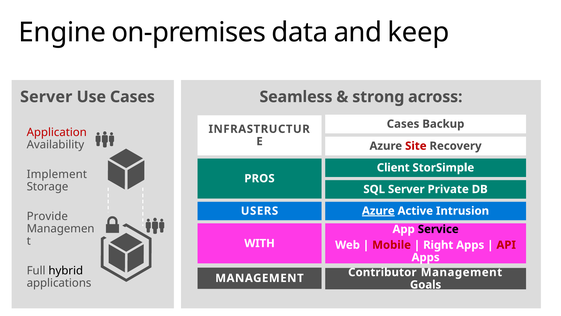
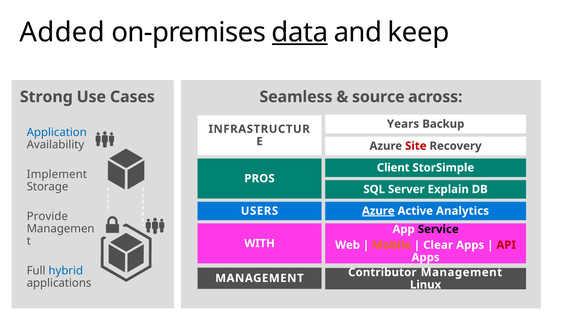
Engine: Engine -> Added (62, 32)
data underline: none -> present (300, 32)
Server: Server -> Strong (46, 97)
strong: strong -> source (378, 97)
Cases: Cases -> Years (403, 124)
Application colour: red -> blue (57, 132)
Private: Private -> Explain (448, 189)
Intrusion: Intrusion -> Analytics (462, 211)
Mobile colour: red -> orange (392, 245)
Right: Right -> Clear (438, 245)
hybrid colour: black -> blue (66, 270)
Goals: Goals -> Linux (426, 284)
